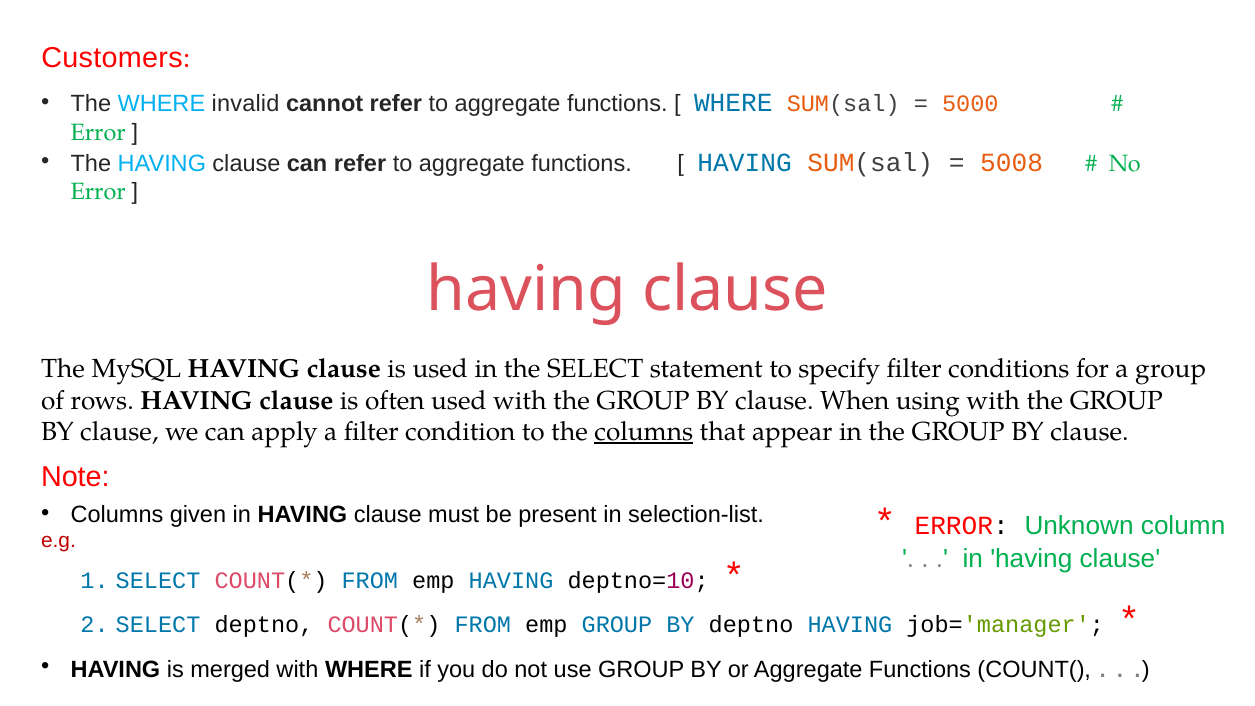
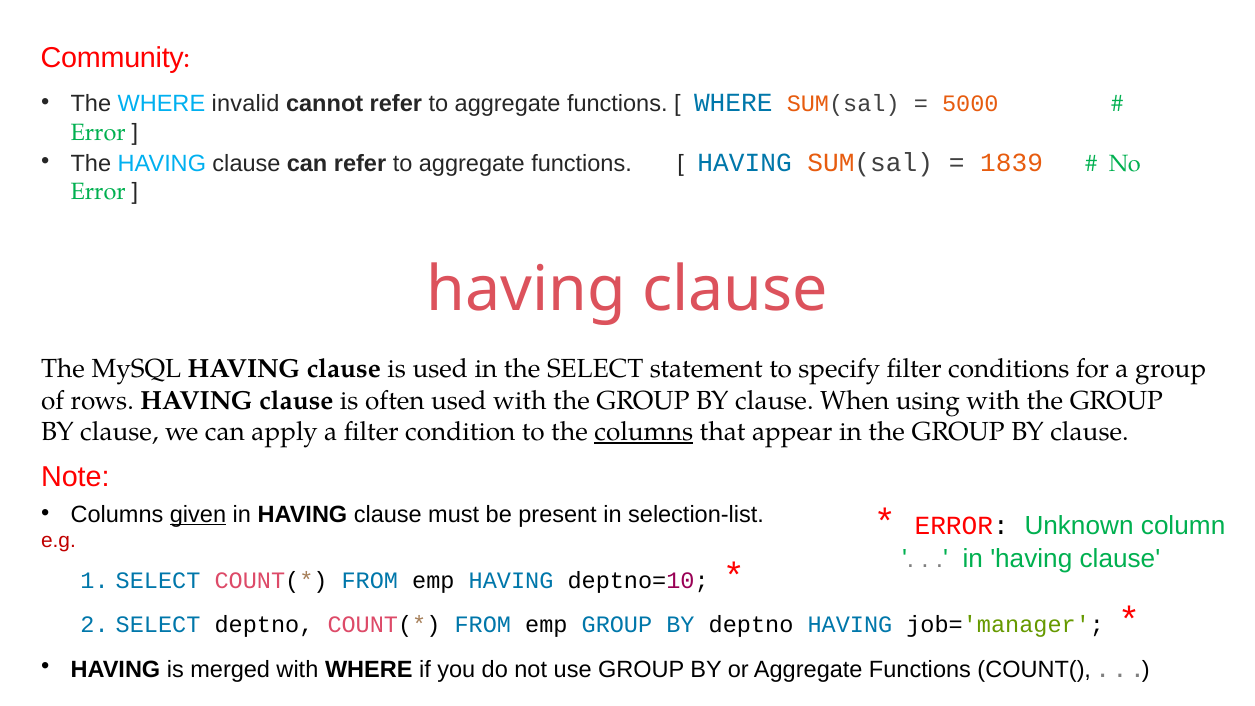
Customers: Customers -> Community (112, 58)
5008: 5008 -> 1839 (1012, 162)
given underline: none -> present (198, 514)
